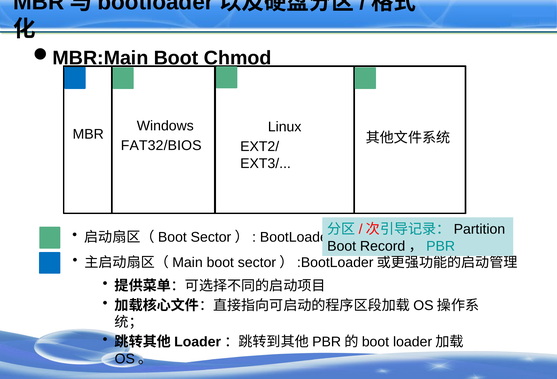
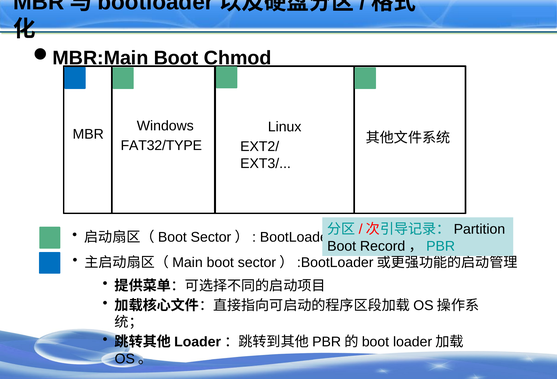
FAT32/BIOS: FAT32/BIOS -> FAT32/TYPE (161, 145)
